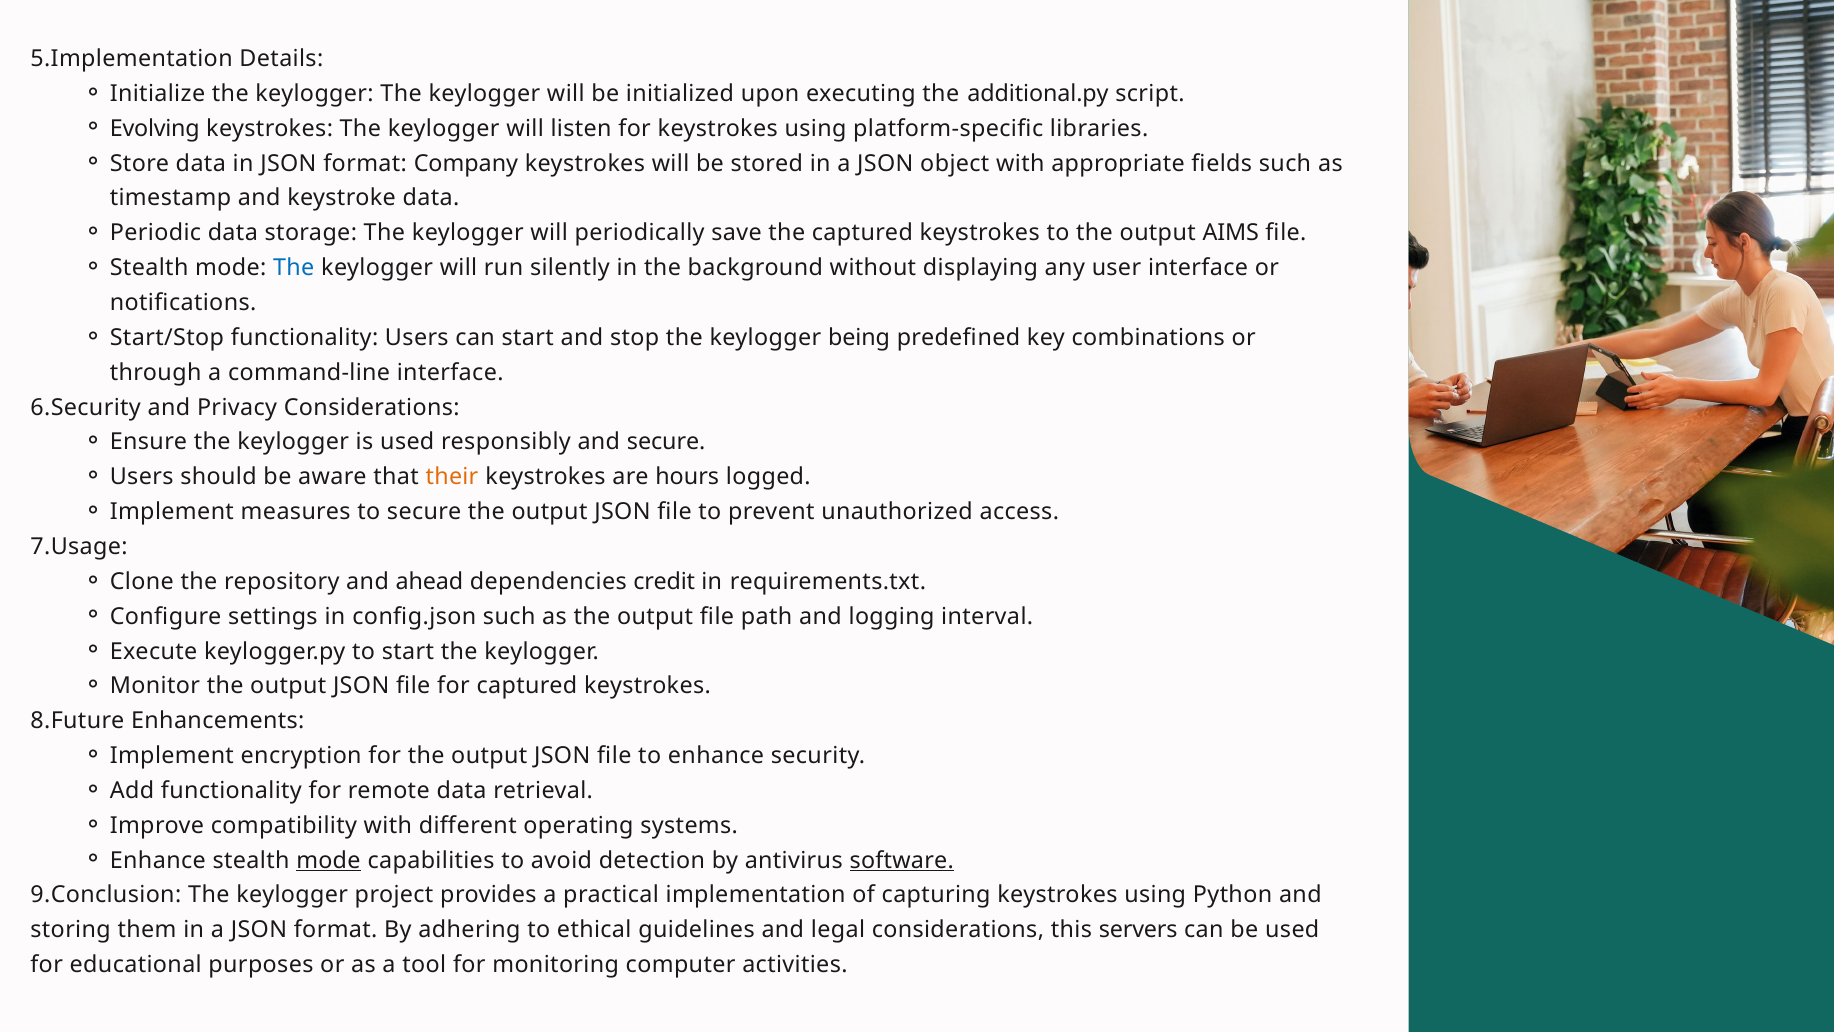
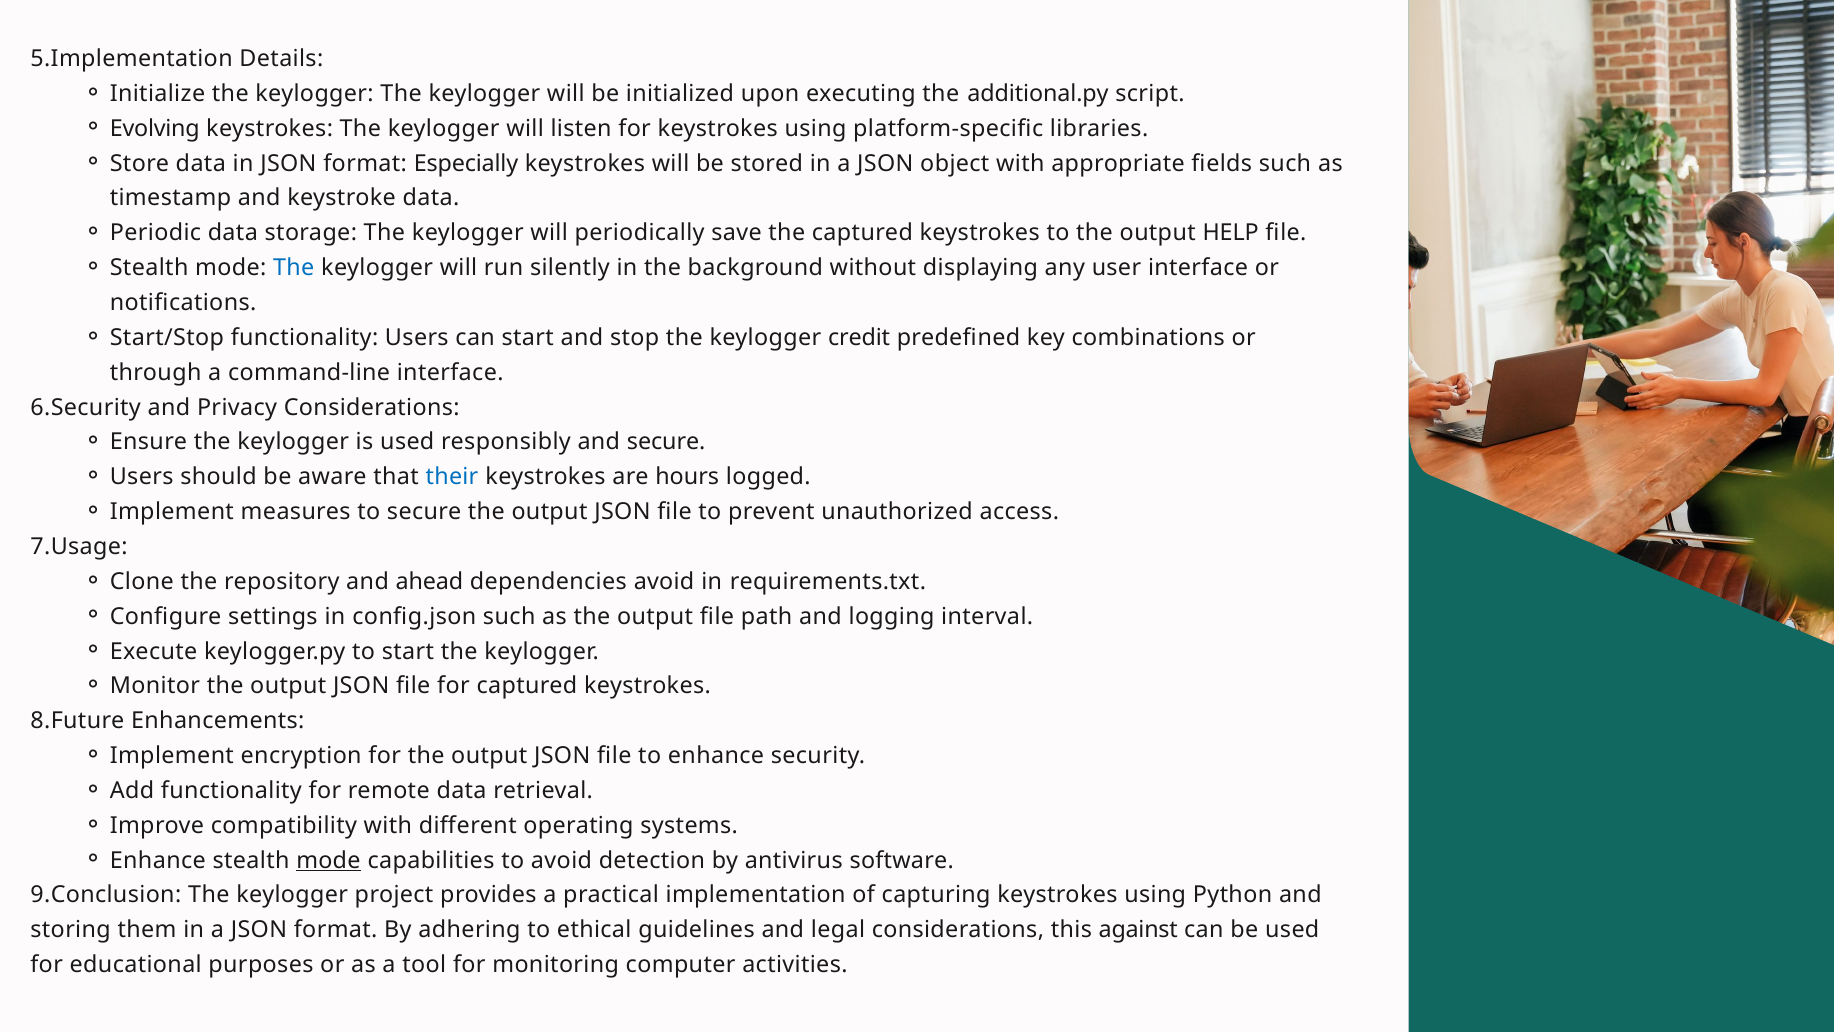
Company: Company -> Especially (466, 163)
AIMS: AIMS -> HELP (1231, 233)
being: being -> credit (859, 338)
their colour: orange -> blue (452, 477)
dependencies credit: credit -> avoid (664, 581)
software underline: present -> none (902, 860)
servers: servers -> against (1138, 930)
